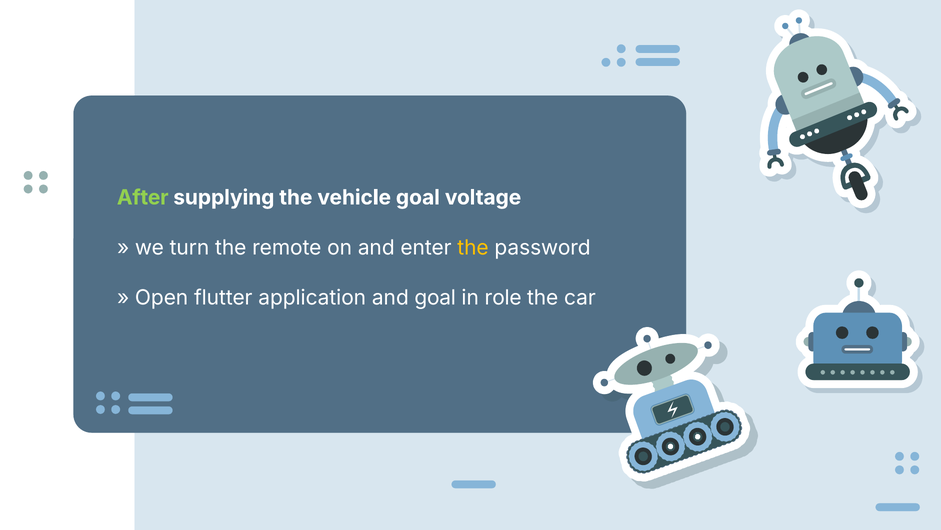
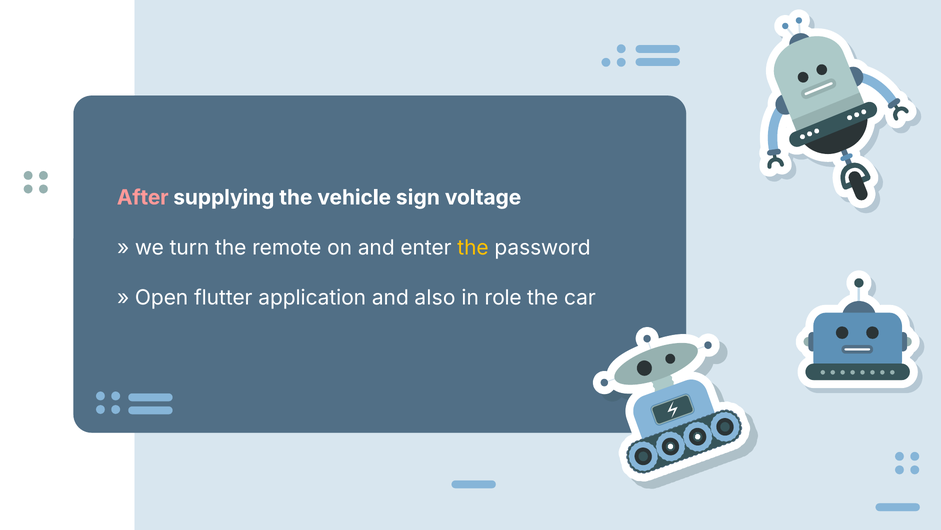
After colour: light green -> pink (143, 197)
vehicle goal: goal -> sign (418, 197)
and goal: goal -> also (435, 298)
